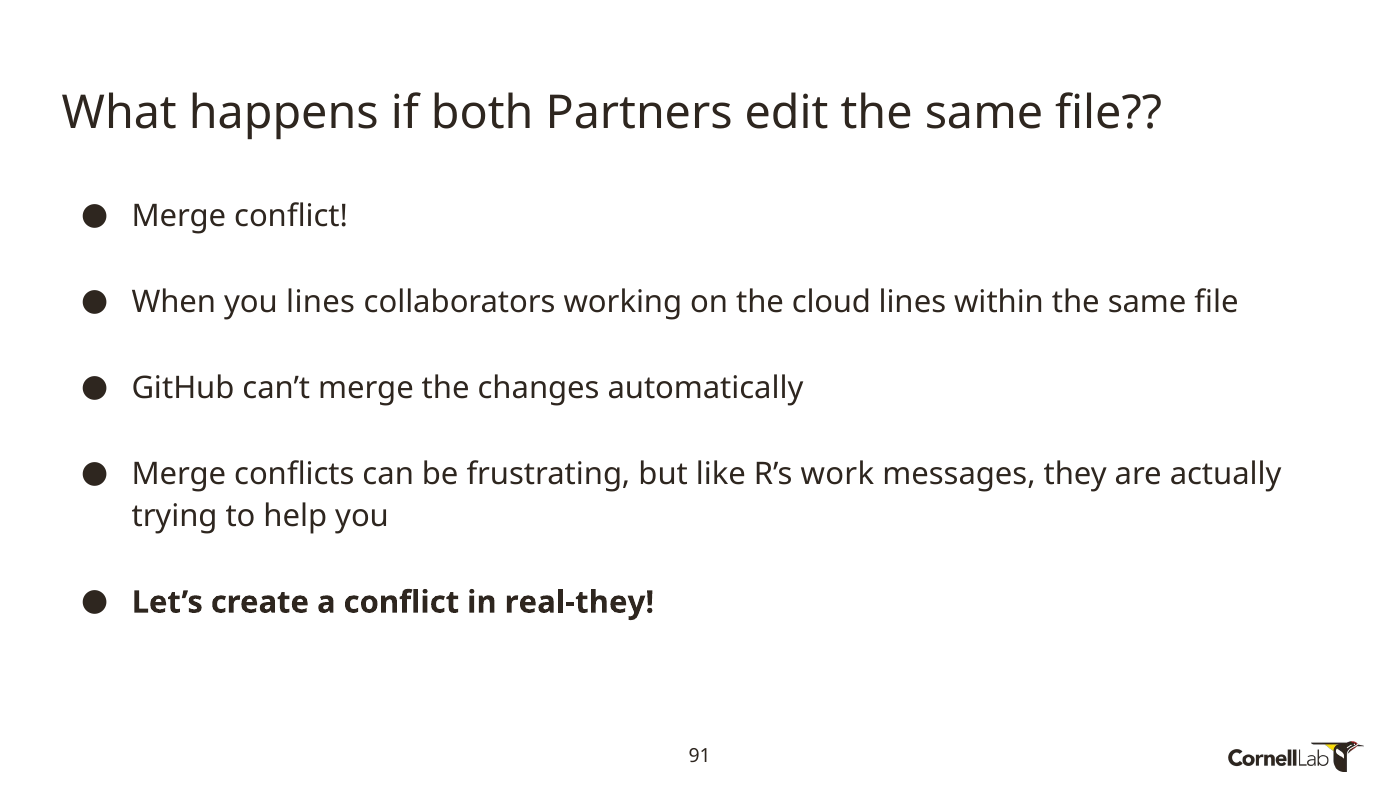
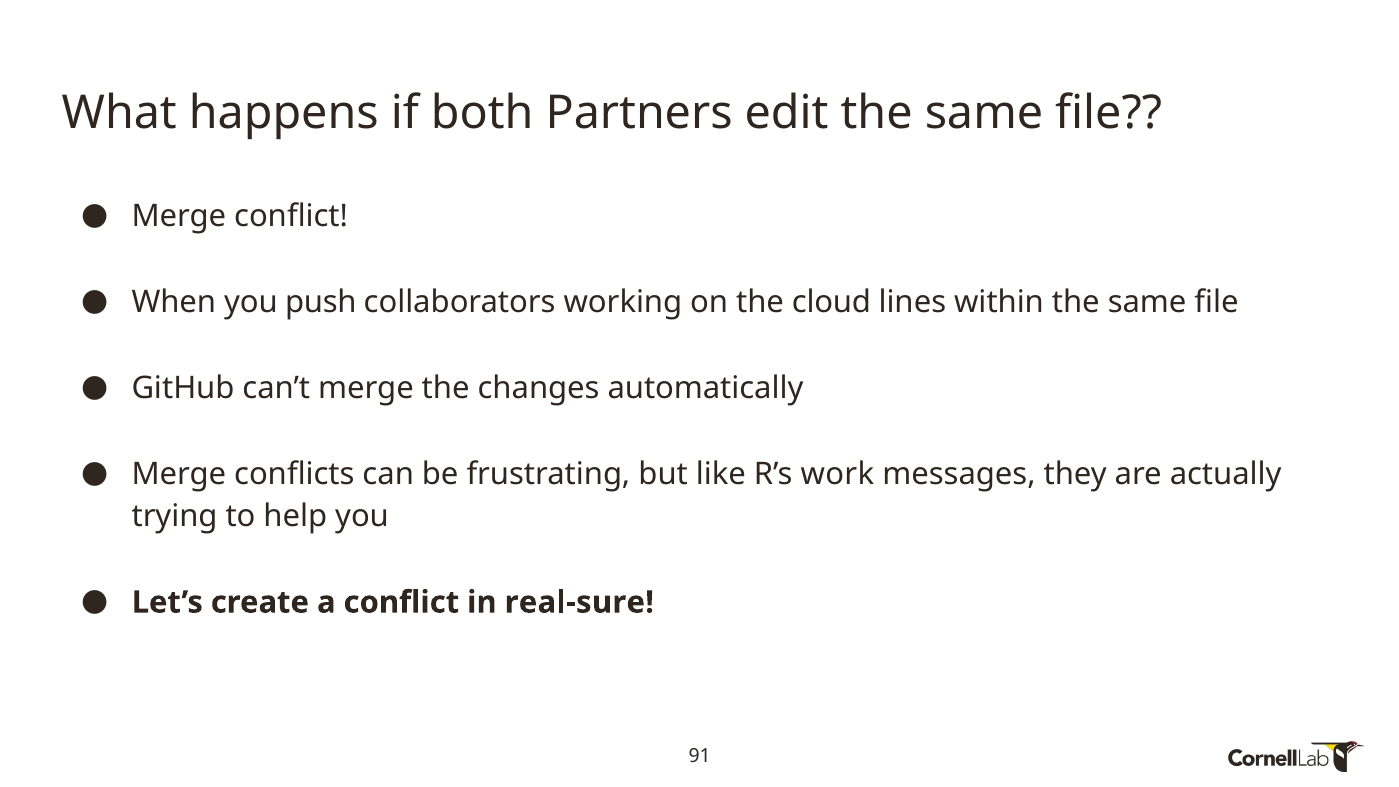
you lines: lines -> push (321, 302)
real-they: real-they -> real-sure (579, 602)
